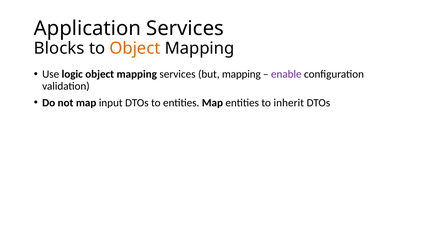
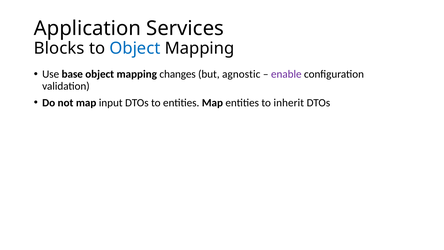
Object colour: orange -> blue (135, 48)
logic: logic -> base (72, 74)
mapping services: services -> changes (178, 74)
but mapping: mapping -> agnostic (241, 74)
